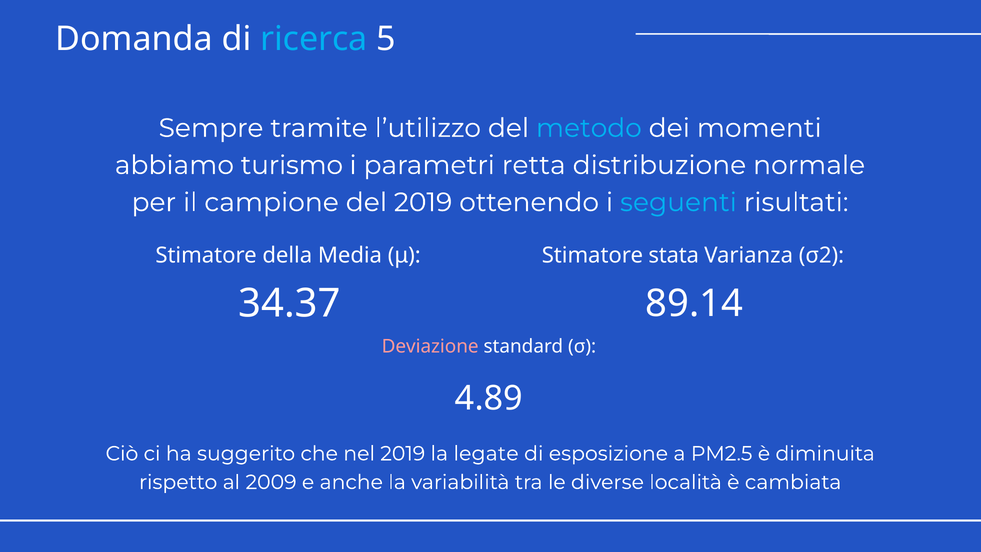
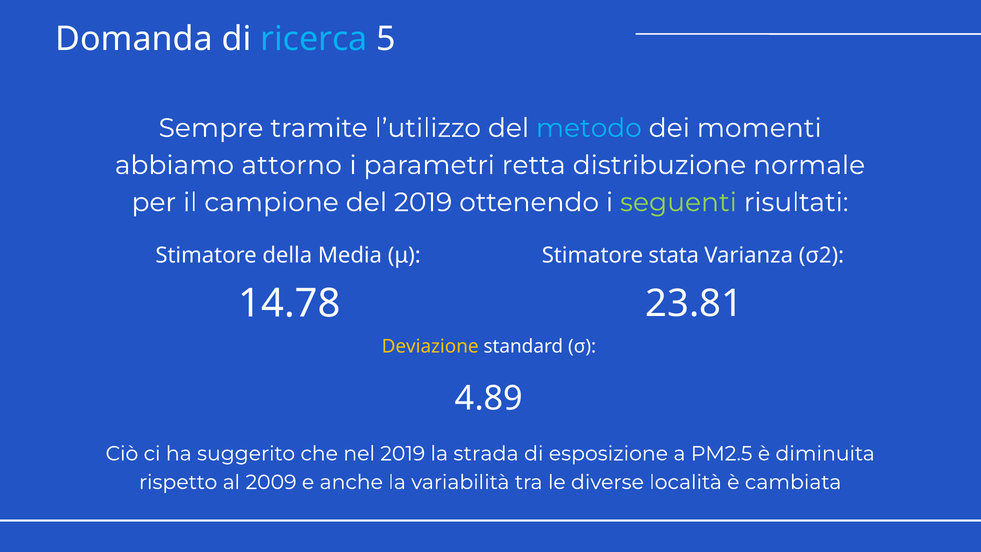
turismo: turismo -> attorno (292, 165)
seguenti colour: light blue -> light green (678, 202)
34.37: 34.37 -> 14.78 (289, 303)
89.14: 89.14 -> 23.81 (694, 304)
Deviazione colour: pink -> yellow (430, 346)
legate: legate -> strada (486, 453)
